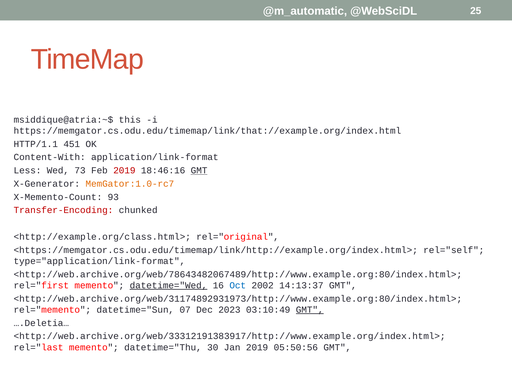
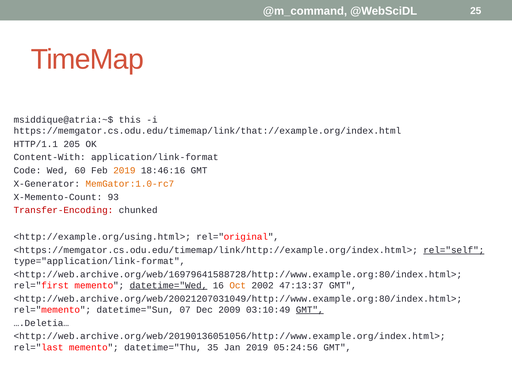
@m_automatic: @m_automatic -> @m_command (305, 11)
451: 451 -> 205 (72, 144)
Less: Less -> Code (27, 171)
73: 73 -> 60 (80, 171)
2019 colour: red -> orange (124, 171)
GMT underline: present -> none (199, 171)
<http://example.org/class.html>: <http://example.org/class.html> -> <http://example.org/using.html> (102, 237)
rel="self underline: none -> present (454, 250)
<http://web.archive.org/web/78643482067489/http://www.example.org:80/index.html>: <http://web.archive.org/web/78643482067489/http://www.example.org:80/index.html> -> <http://web.archive.org/web/16979641588728/http://www.example.org:80/index.html> (238, 274)
Oct colour: blue -> orange (238, 285)
14:13:37: 14:13:37 -> 47:13:37 (301, 285)
<http://web.archive.org/web/31174892931973/http://www.example.org:80/index.html>: <http://web.archive.org/web/31174892931973/http://www.example.org:80/index.html> -> <http://web.archive.org/web/20021207031049/http://www.example.org:80/index.html> (238, 299)
2023: 2023 -> 2009 (229, 310)
<http://web.archive.org/web/33312191383917/http://www.example.org/index.html>: <http://web.archive.org/web/33312191383917/http://www.example.org/index.html> -> <http://web.archive.org/web/20190136051056/http://www.example.org/index.html> (230, 336)
30: 30 -> 35 (213, 347)
05:50:56: 05:50:56 -> 05:24:56 (296, 347)
